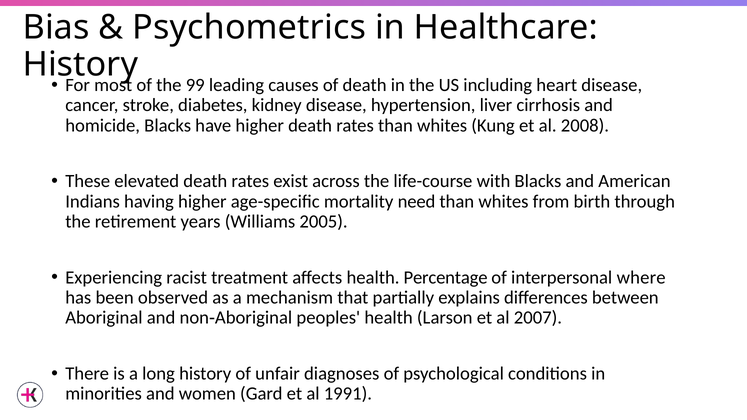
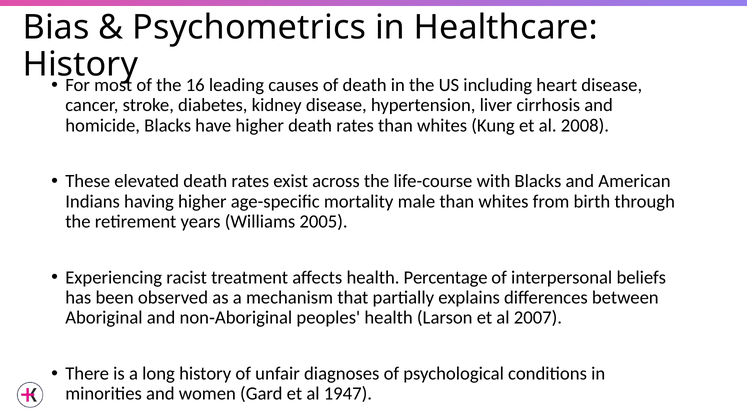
99: 99 -> 16 (195, 85)
need: need -> male (416, 202)
where: where -> beliefs (641, 278)
1991: 1991 -> 1947 (348, 394)
